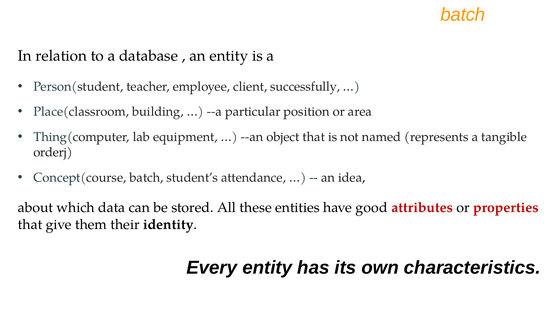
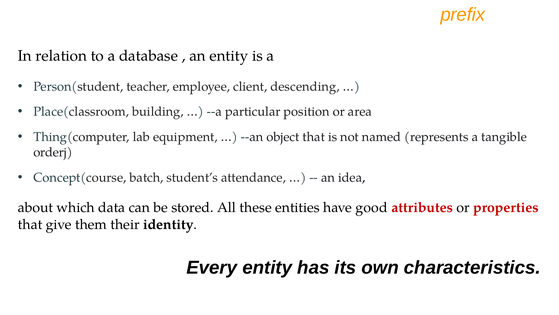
batch: batch -> prefix (463, 15)
successfully: successfully -> descending (305, 86)
